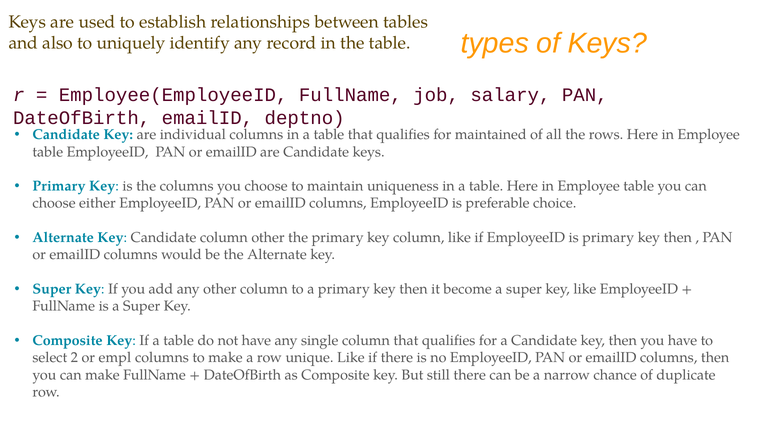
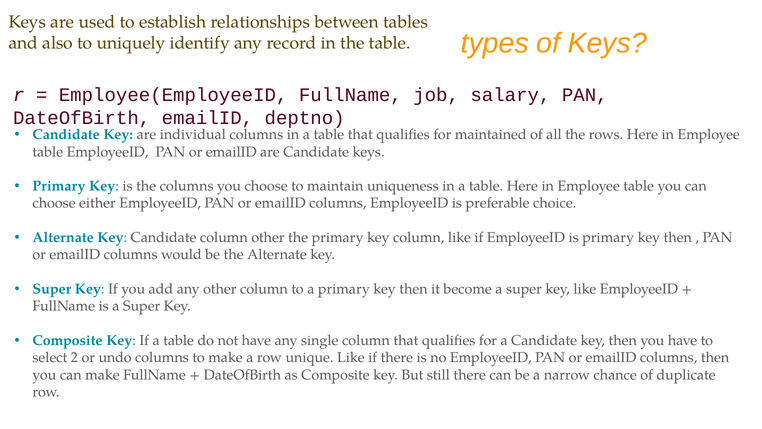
empl: empl -> undo (115, 357)
